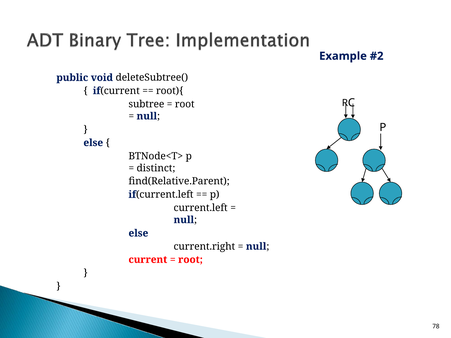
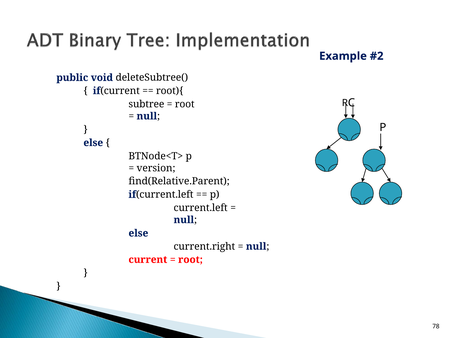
distinct: distinct -> version (156, 168)
